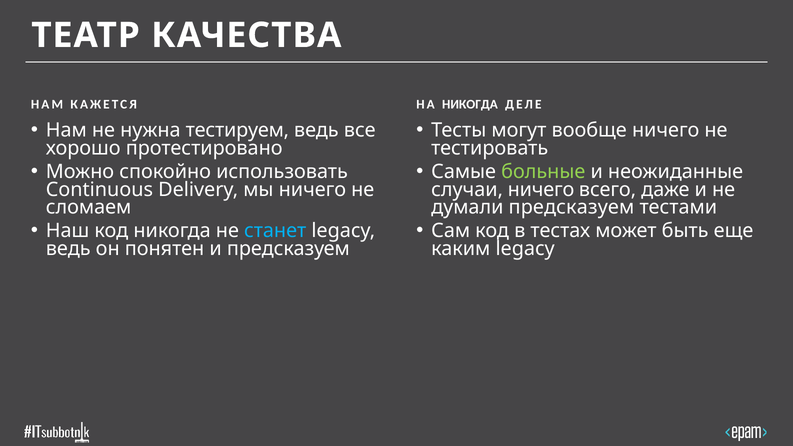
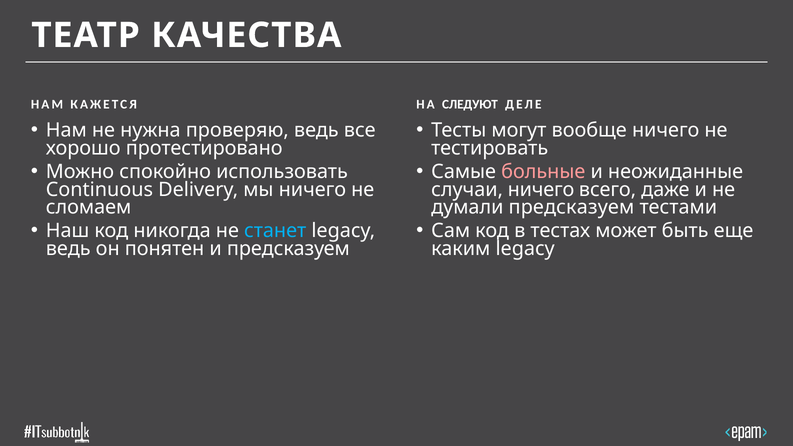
НА НИКОГДА: НИКОГДА -> СЛЕДУЮТ (470, 104)
тестируем: тестируем -> проверяю (237, 130)
больные colour: light green -> pink (543, 172)
